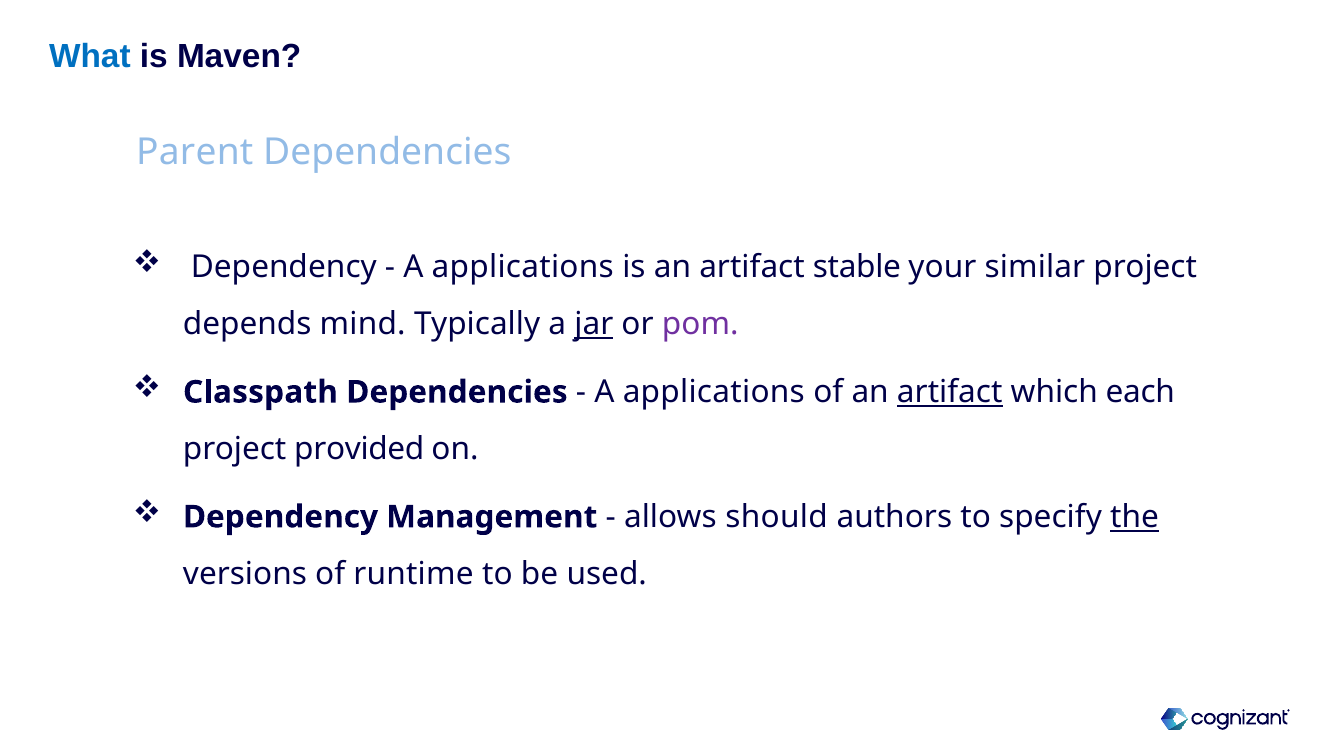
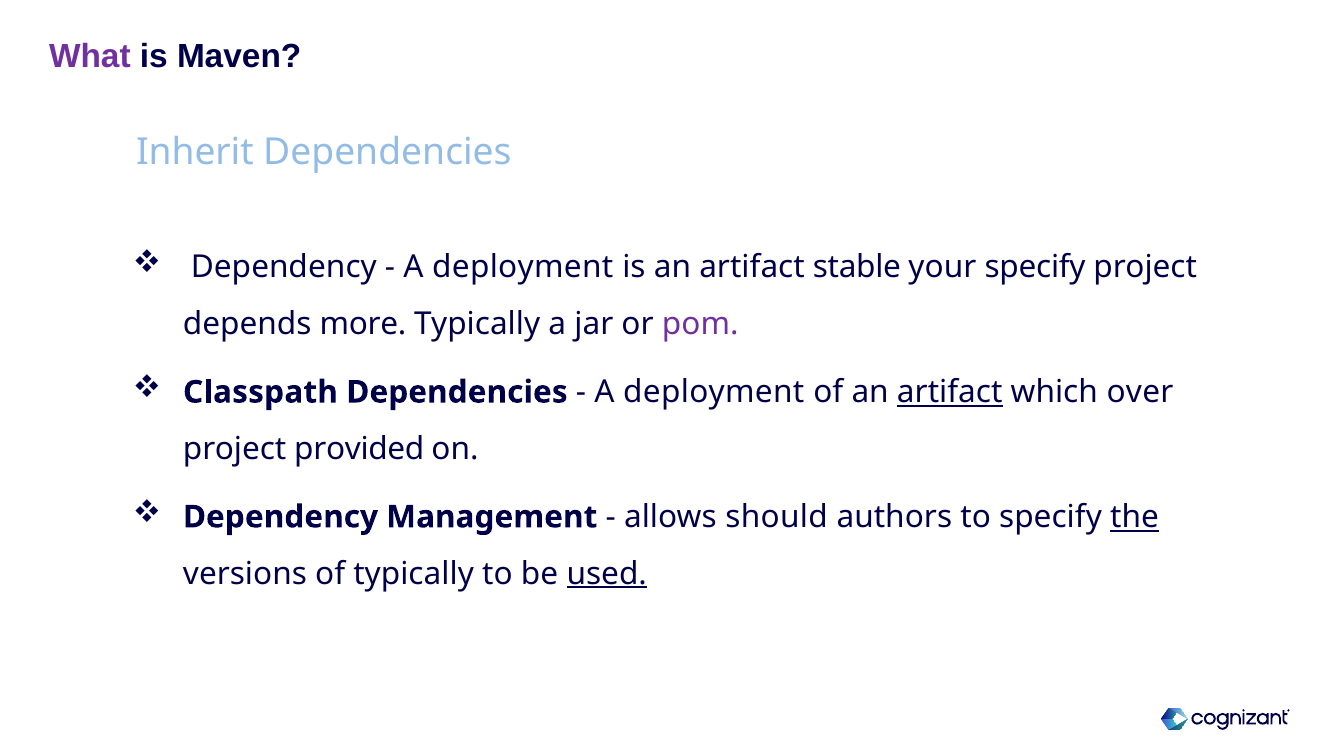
What colour: blue -> purple (90, 56)
Parent: Parent -> Inherit (195, 152)
applications: applications -> deployment (523, 267)
your similar: similar -> specify (1035, 267)
mind: mind -> more (363, 324)
jar underline: present -> none (594, 324)
applications: applications -> deployment (714, 392)
each: each -> over (1140, 392)
of runtime: runtime -> typically (414, 574)
used underline: none -> present (607, 574)
